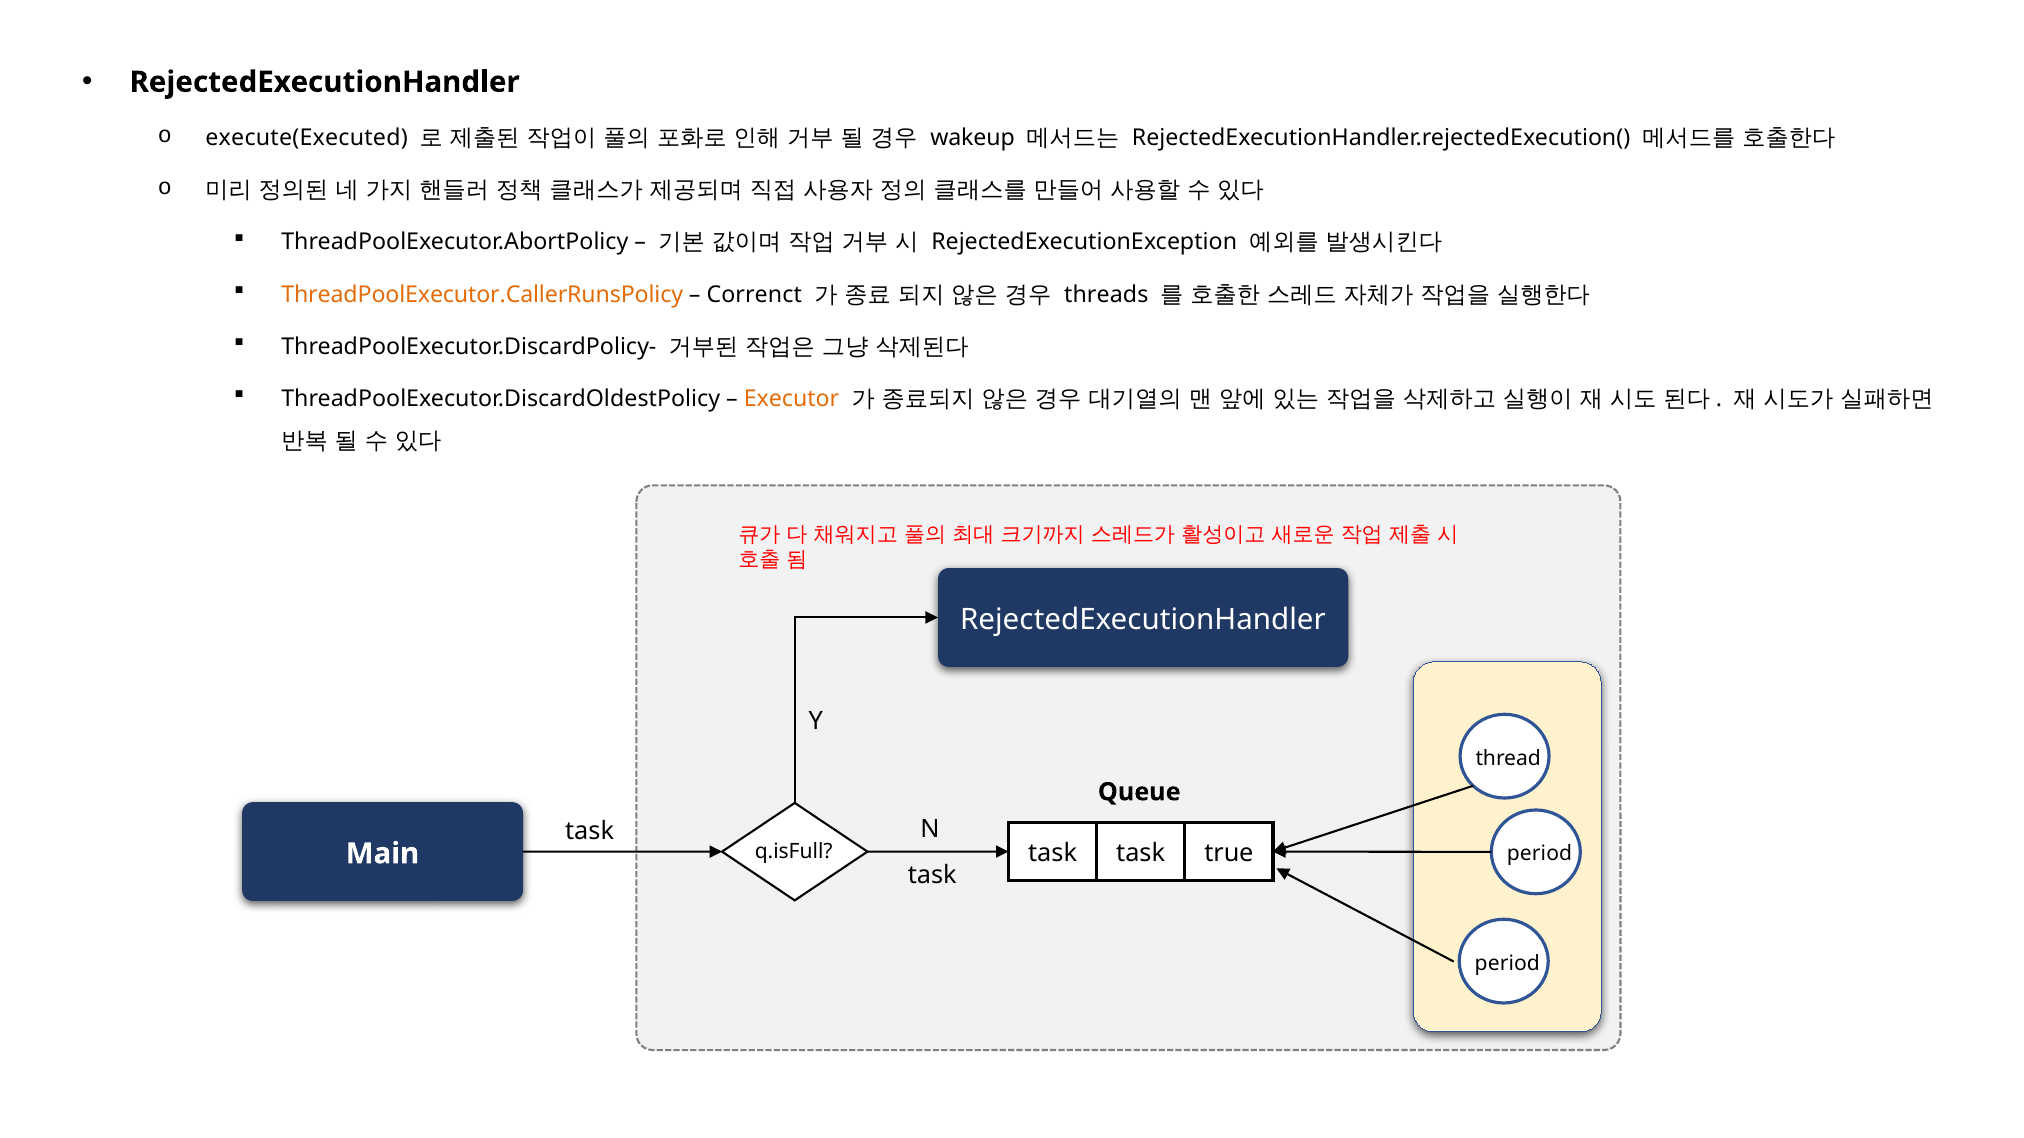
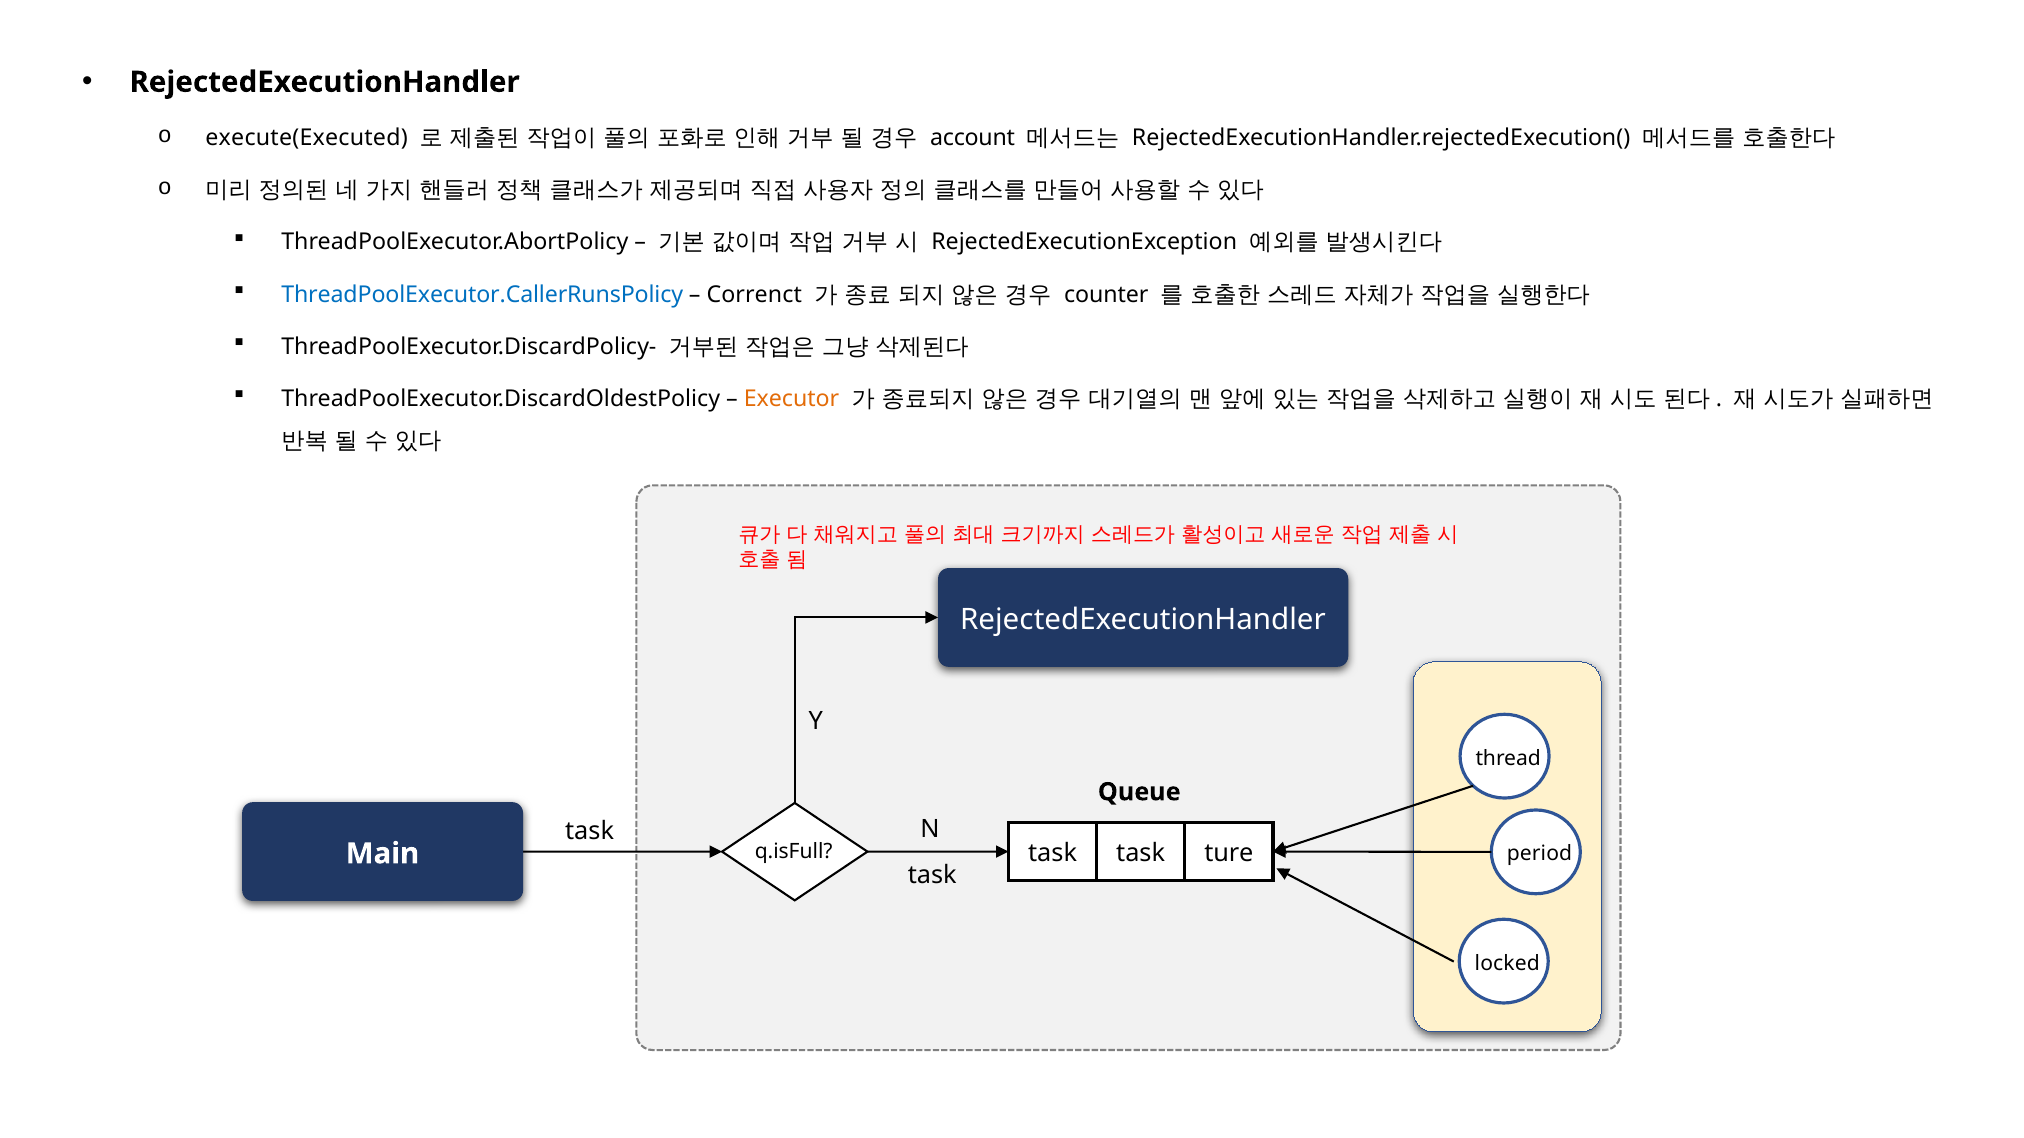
wakeup: wakeup -> account (973, 138)
ThreadPoolExecutor.CallerRunsPolicy colour: orange -> blue (482, 295)
threads: threads -> counter (1106, 295)
true: true -> ture (1229, 854)
period: period -> locked (1507, 963)
